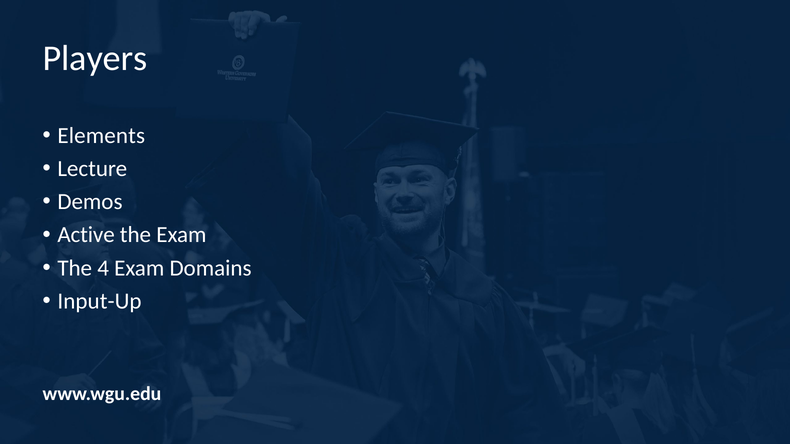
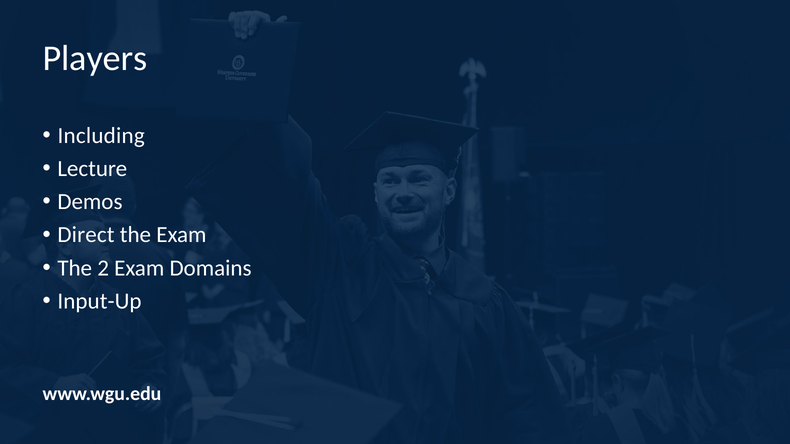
Elements: Elements -> Including (101, 136)
Active: Active -> Direct (86, 235)
4: 4 -> 2 (103, 268)
